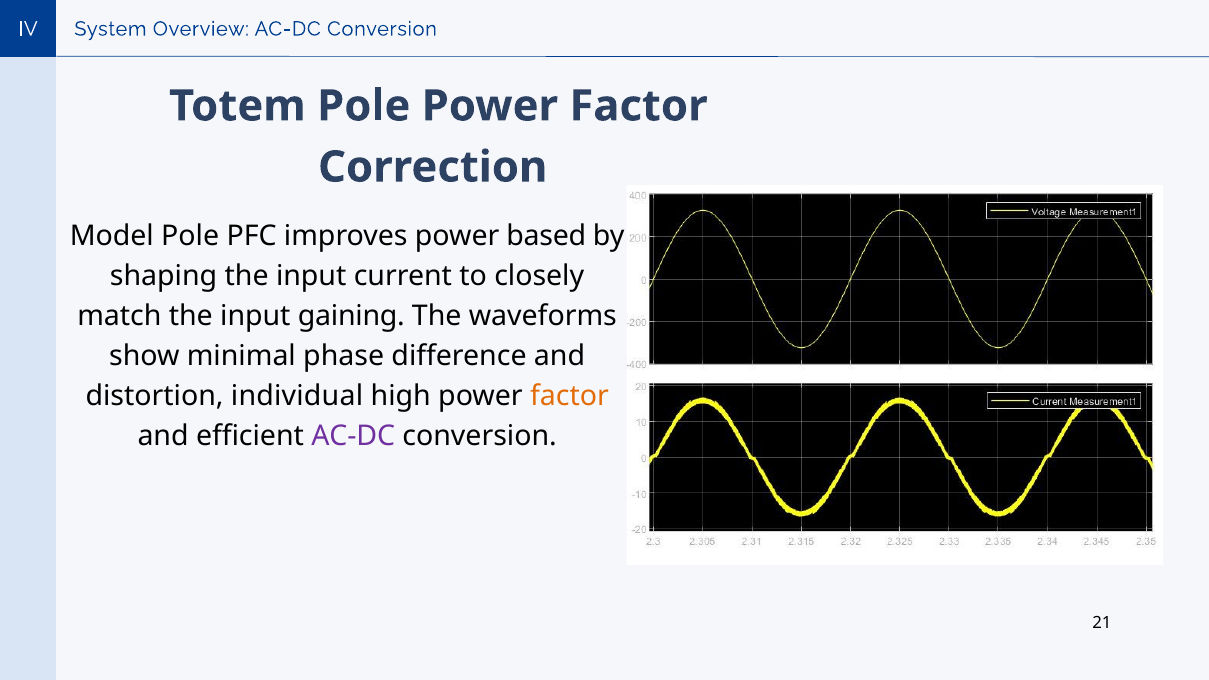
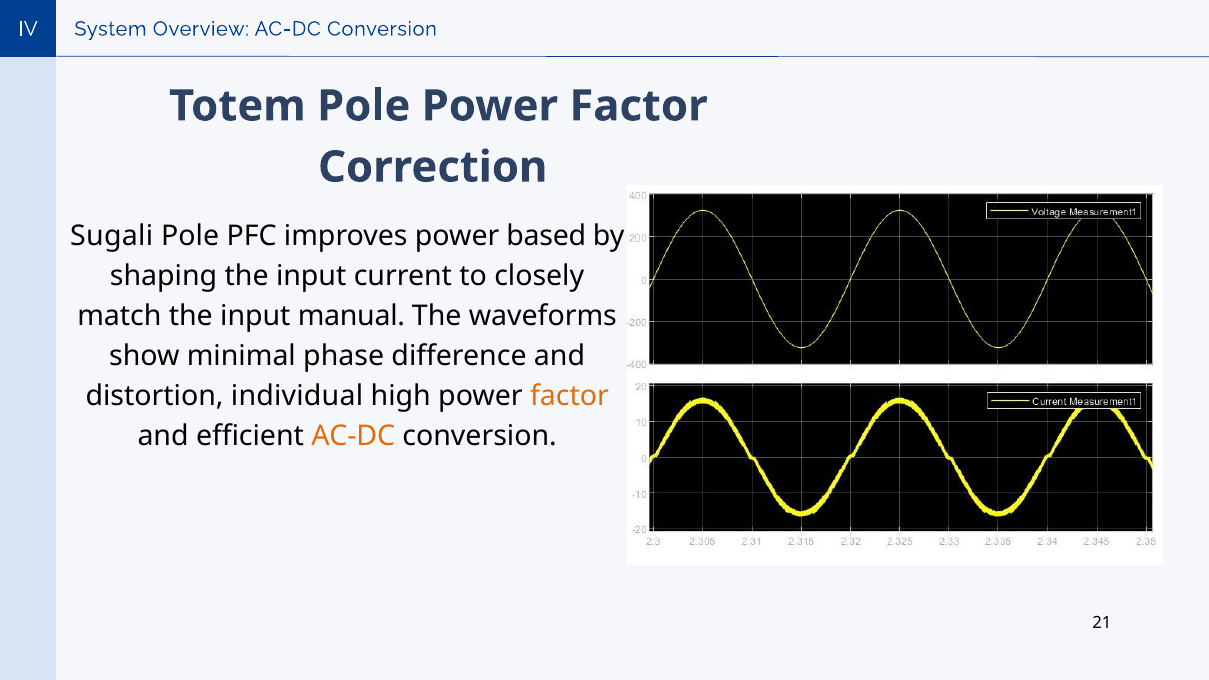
Model: Model -> Sugali (112, 236)
gaining: gaining -> manual (351, 316)
AC-DC colour: purple -> orange (353, 436)
